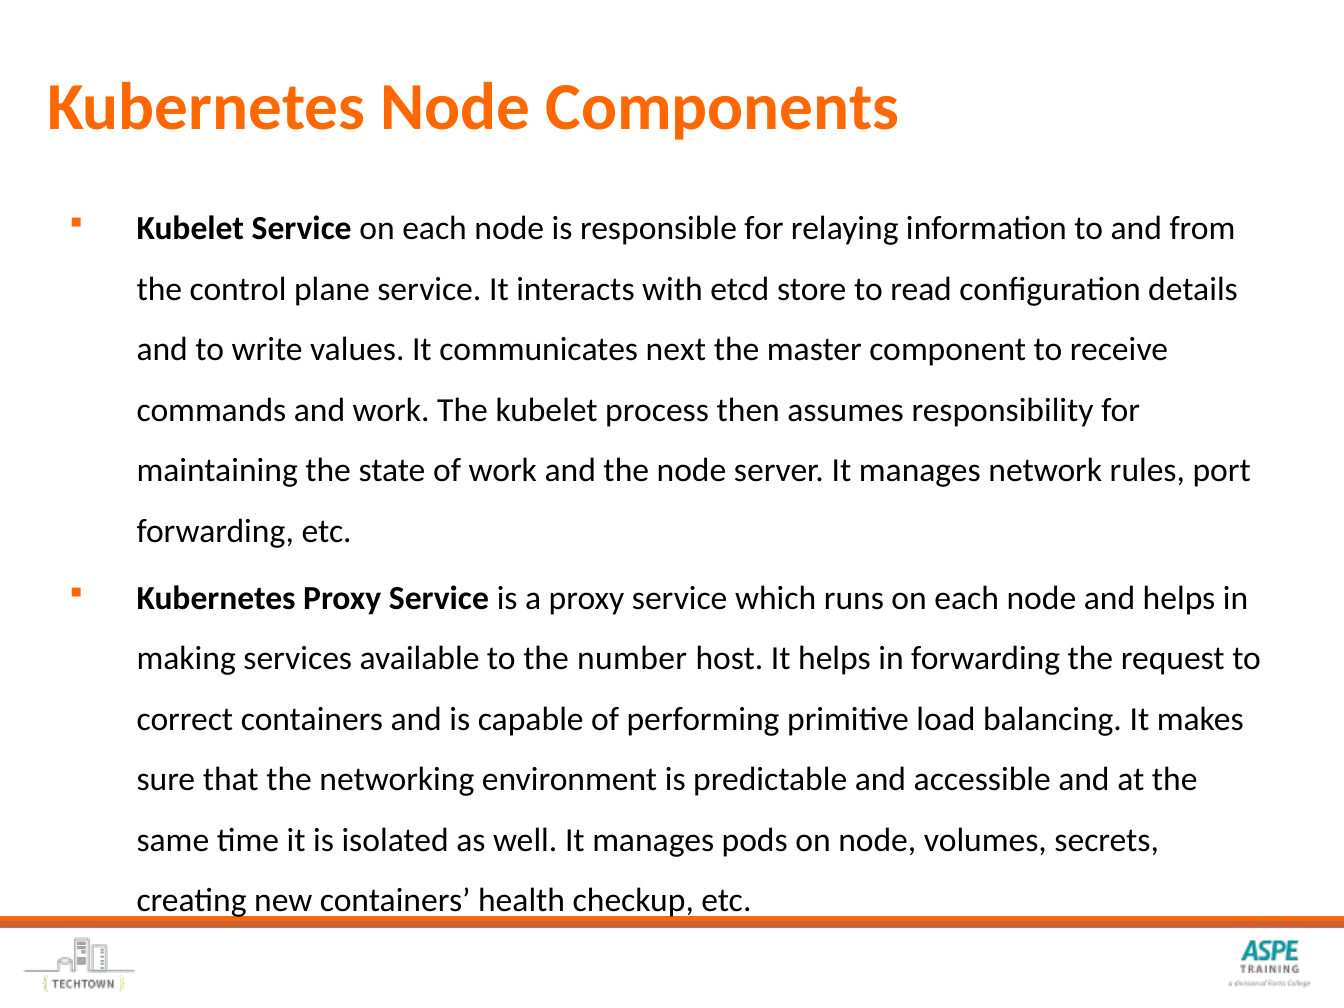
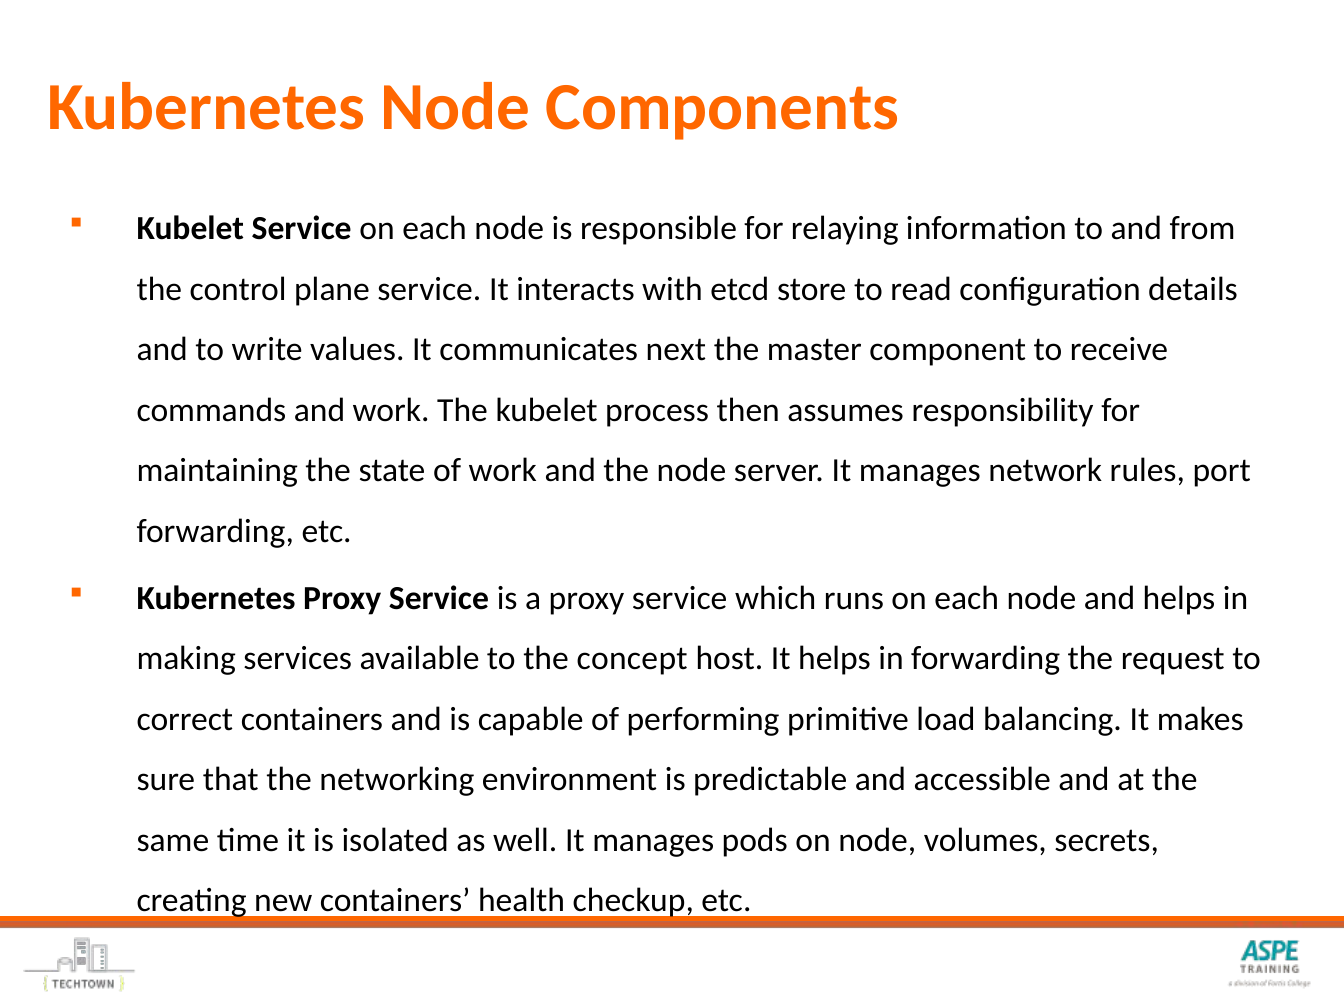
number: number -> concept (632, 659)
